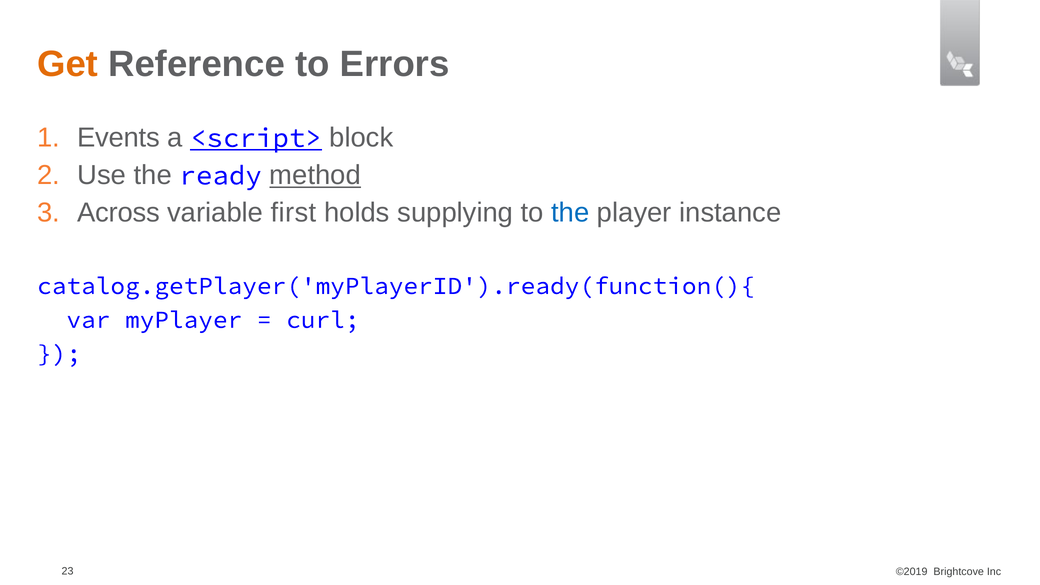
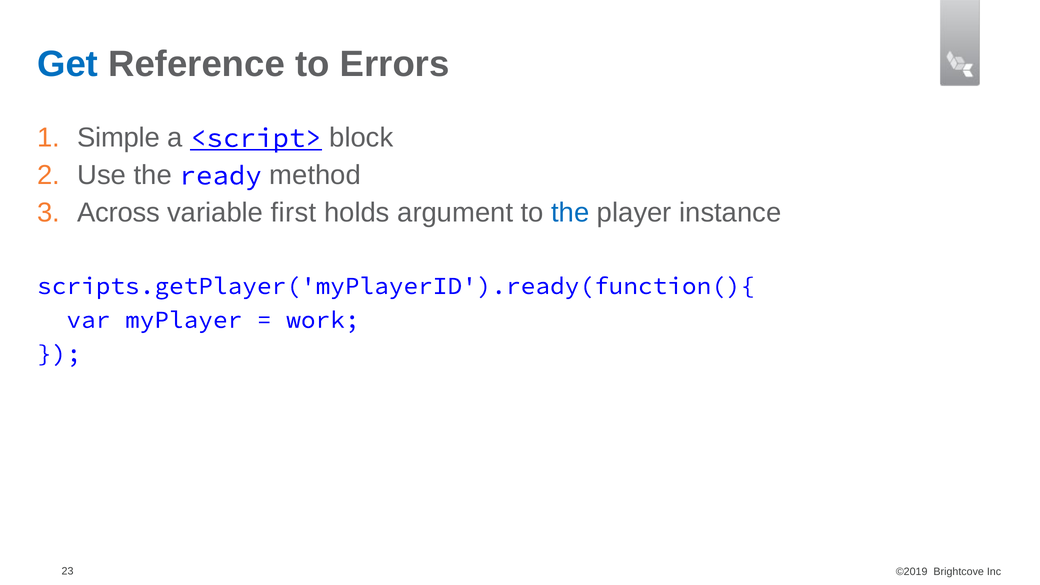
Get colour: orange -> blue (68, 64)
Events: Events -> Simple (119, 138)
method underline: present -> none (315, 175)
supplying: supplying -> argument (455, 213)
catalog.getPlayer('myPlayerID').ready(function(){: catalog.getPlayer('myPlayerID').ready(function(){ -> scripts.getPlayer('myPlayerID').ready(function(){ (396, 286)
curl: curl -> work (323, 320)
